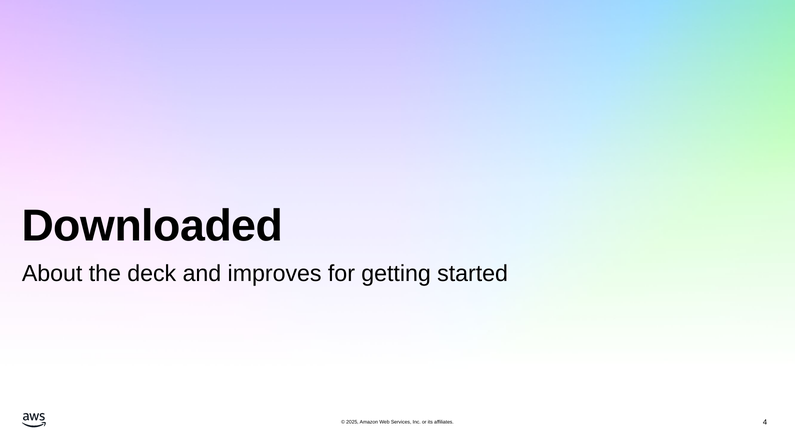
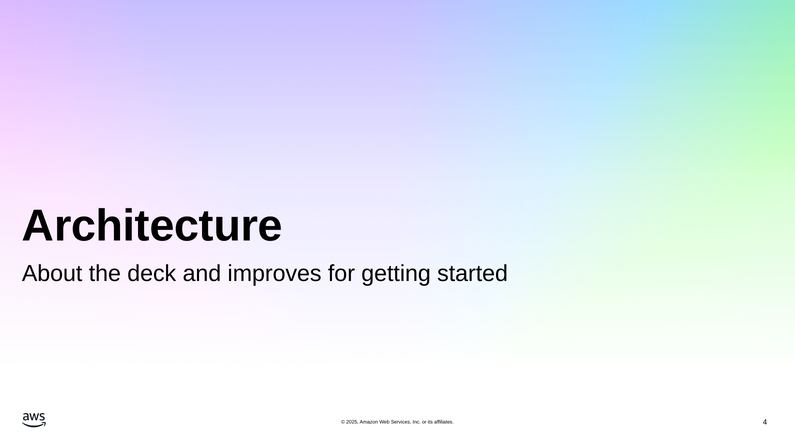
Downloaded: Downloaded -> Architecture (152, 226)
